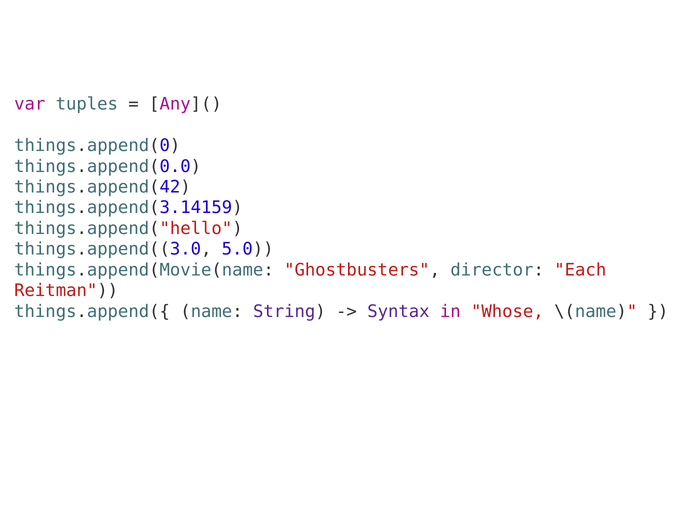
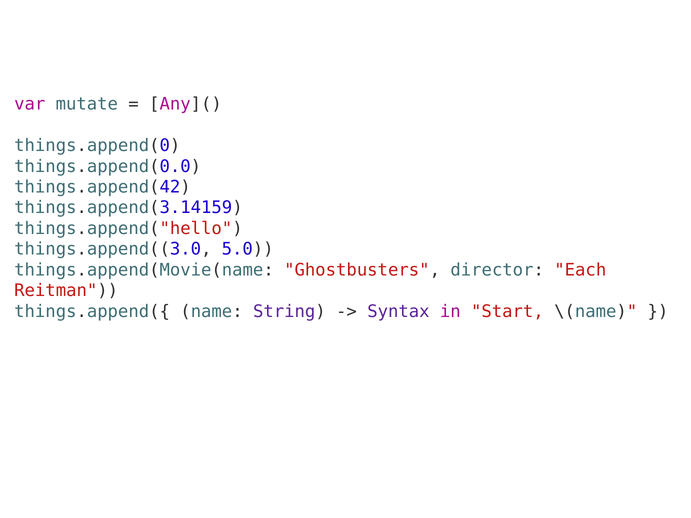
tuples: tuples -> mutate (87, 104)
Whose: Whose -> Start (507, 312)
